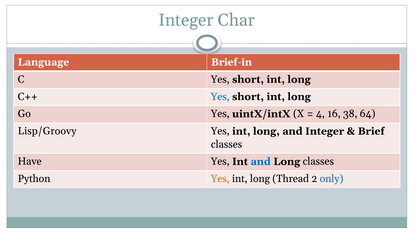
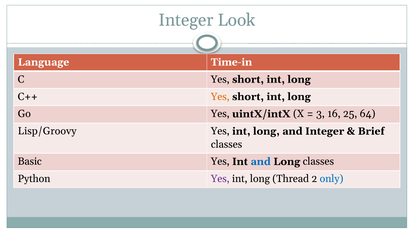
Char: Char -> Look (237, 20)
Brief-in: Brief-in -> Time-in (231, 62)
Yes colour: blue -> orange (220, 97)
4: 4 -> 3 (320, 114)
38: 38 -> 25 (350, 114)
Have: Have -> Basic (30, 161)
Yes colour: orange -> purple (220, 179)
